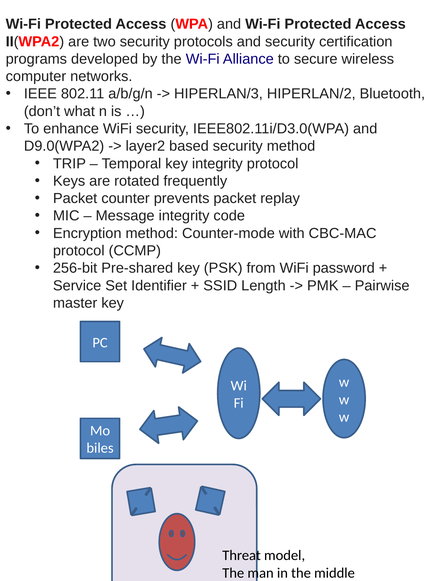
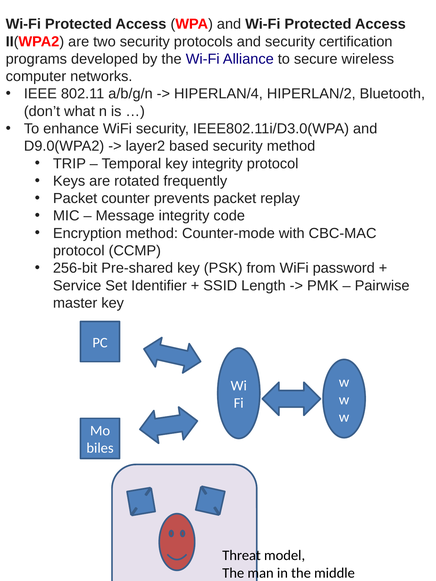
HIPERLAN/3: HIPERLAN/3 -> HIPERLAN/4 (218, 94)
